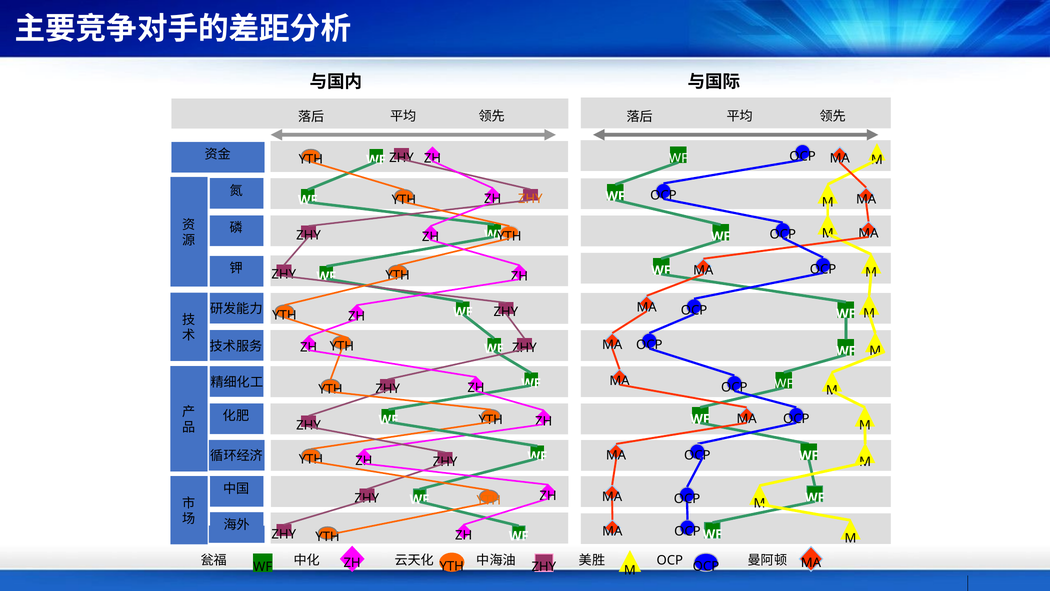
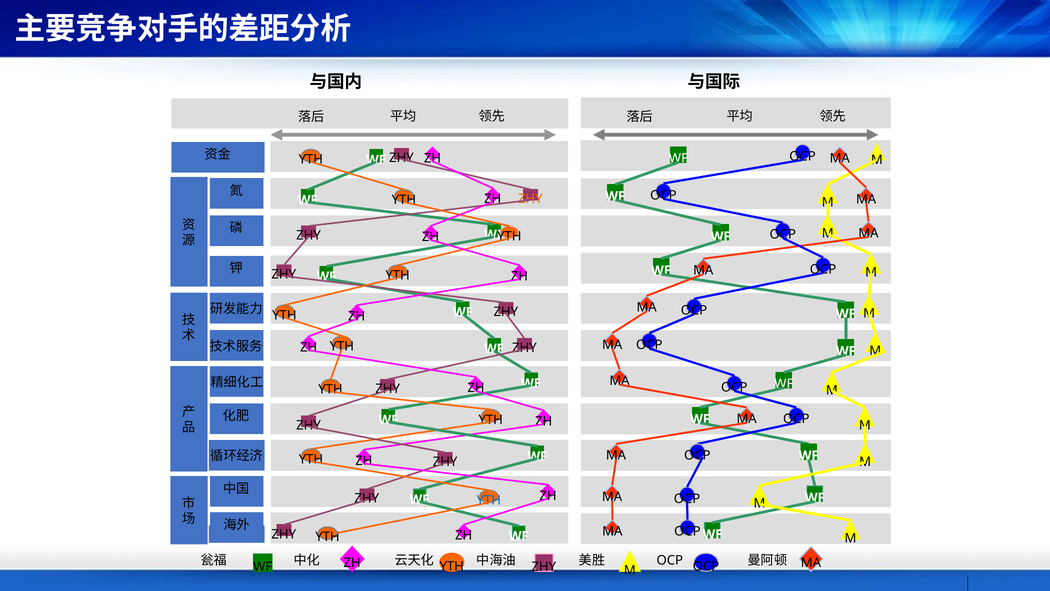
YTH colour: orange -> blue (489, 500)
